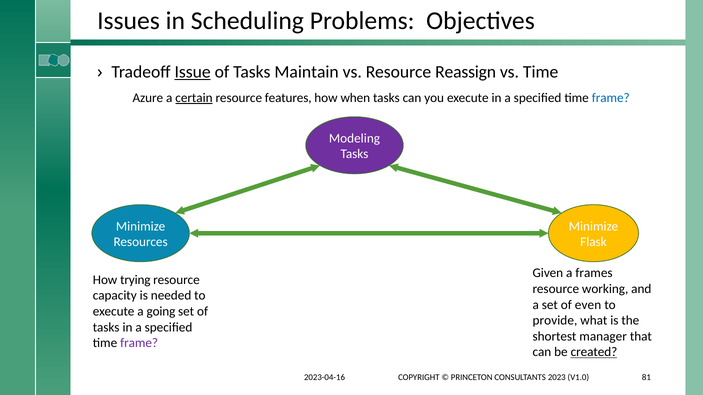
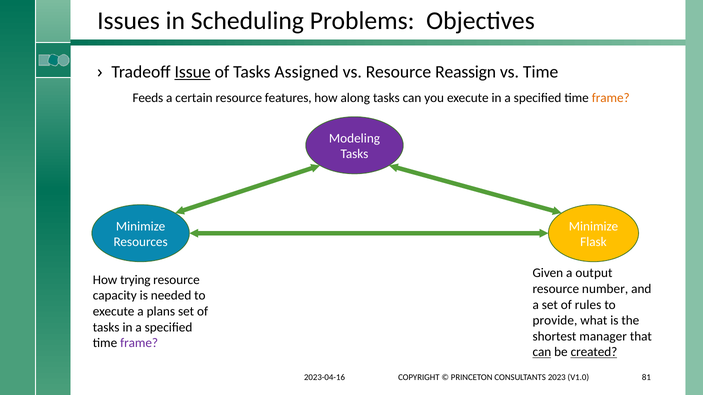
Maintain: Maintain -> Assigned (307, 72)
Azure: Azure -> Feeds (148, 98)
certain underline: present -> none (194, 98)
when: when -> along (355, 98)
frame colour: blue -> orange (611, 98)
frames: frames -> output (594, 273)
working: working -> number (605, 289)
even: even -> rules (588, 305)
going: going -> plans (161, 312)
can underline: none -> present (542, 353)
